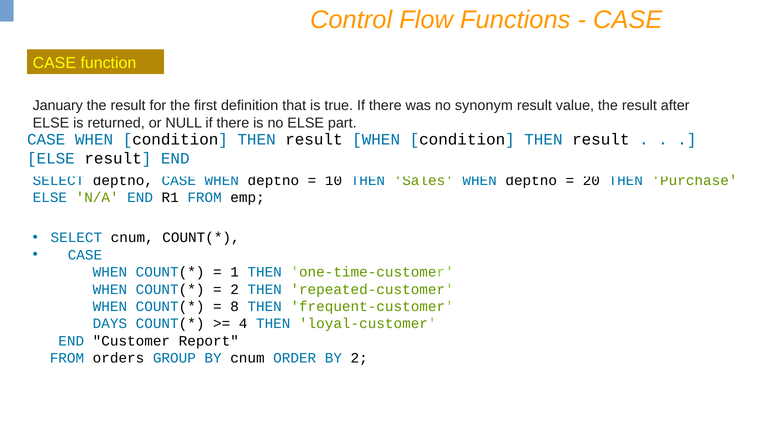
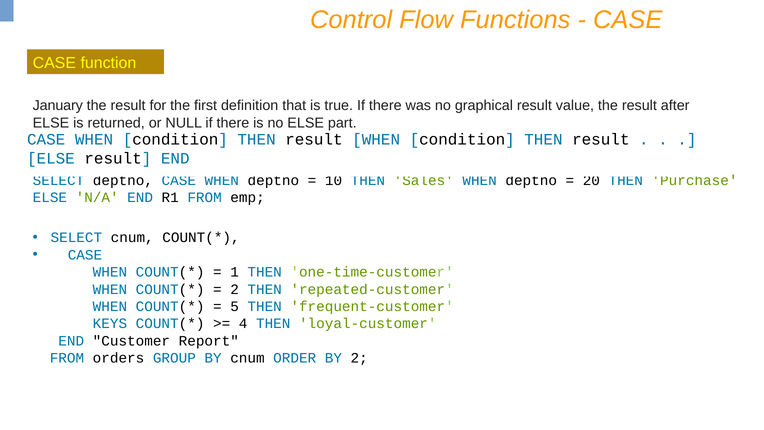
synonym: synonym -> graphical (484, 106)
8: 8 -> 5 (235, 306)
DAYS: DAYS -> KEYS (110, 324)
